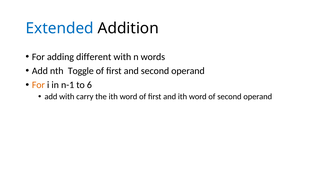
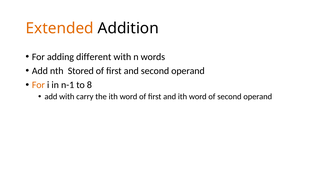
Extended colour: blue -> orange (60, 28)
Toggle: Toggle -> Stored (81, 71)
6: 6 -> 8 (89, 85)
